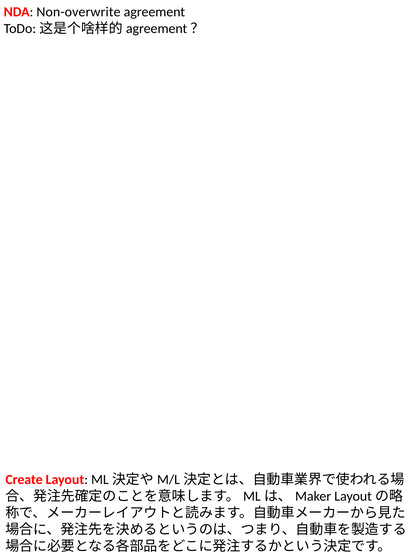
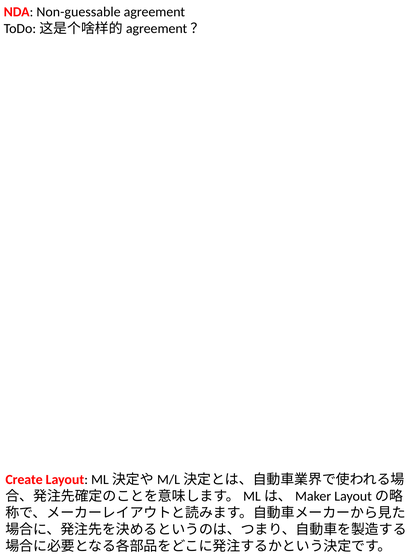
Non-overwrite: Non-overwrite -> Non-guessable (79, 12)
